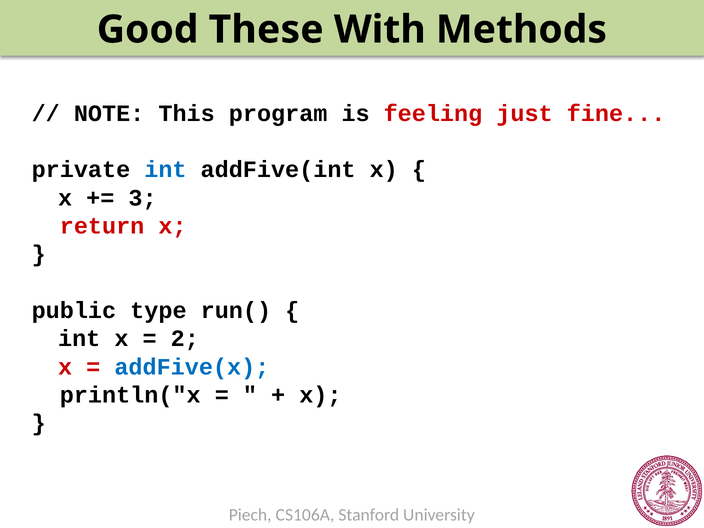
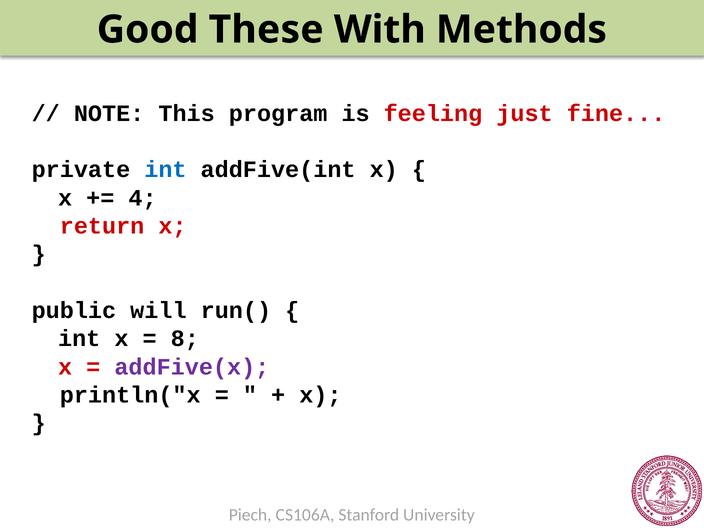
3: 3 -> 4 (143, 198)
type: type -> will (158, 310)
2: 2 -> 8 (185, 339)
addFive(x colour: blue -> purple (192, 367)
